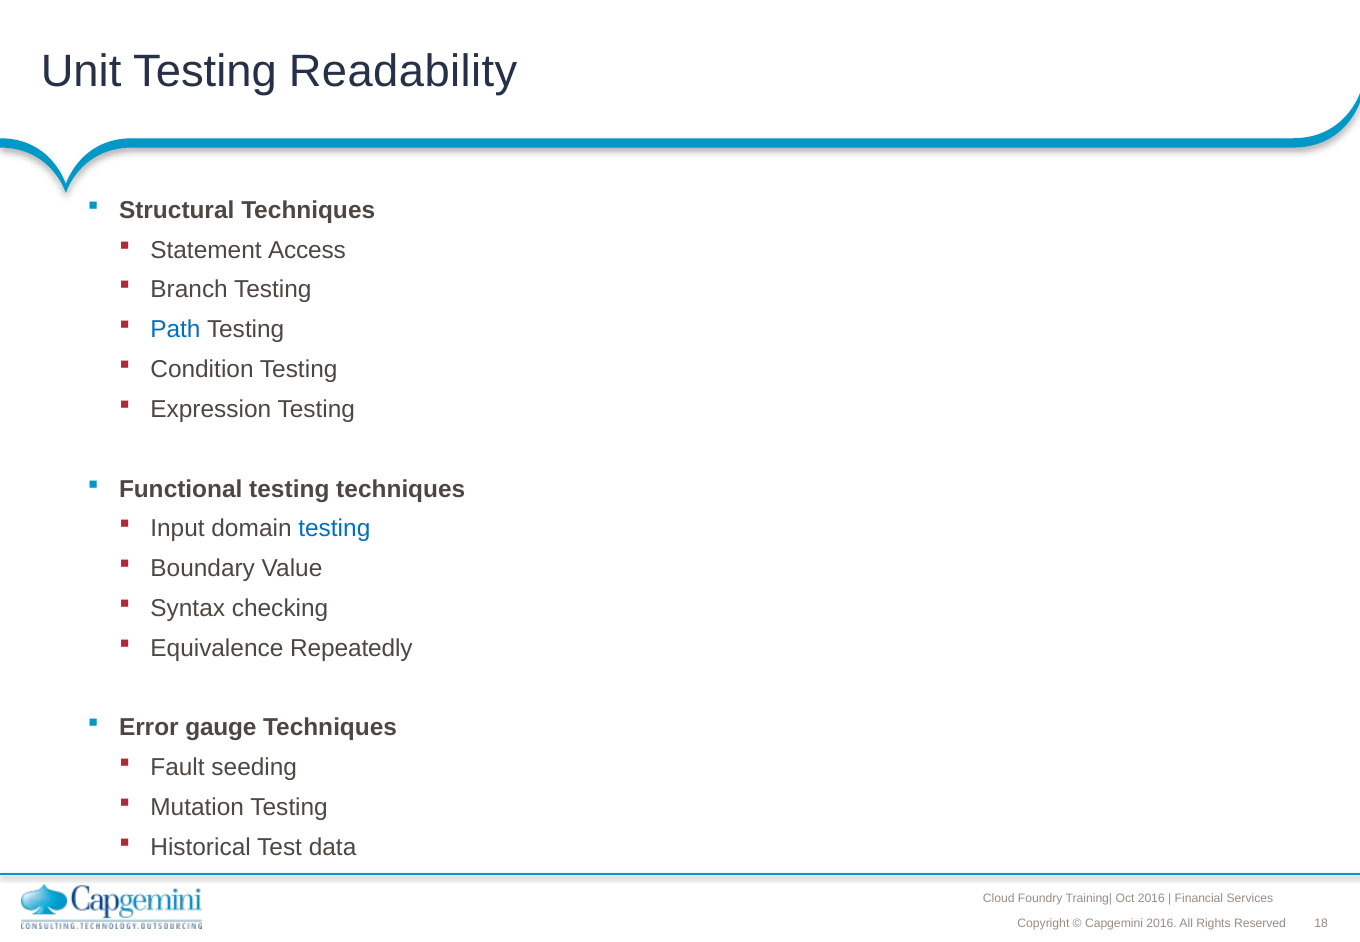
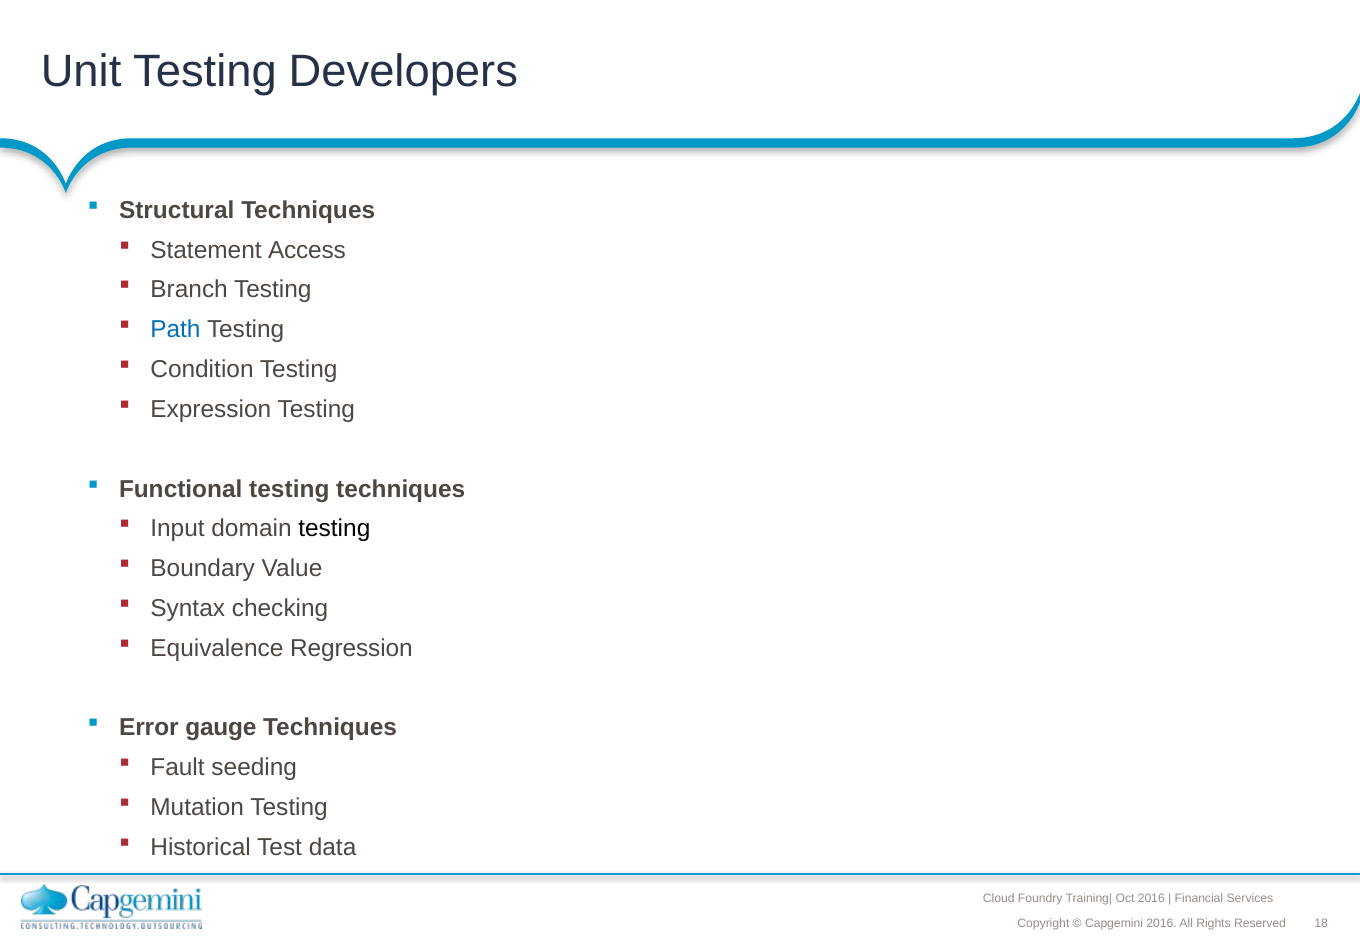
Readability: Readability -> Developers (403, 72)
testing colour: blue -> black (334, 528)
Repeatedly: Repeatedly -> Regression (351, 648)
